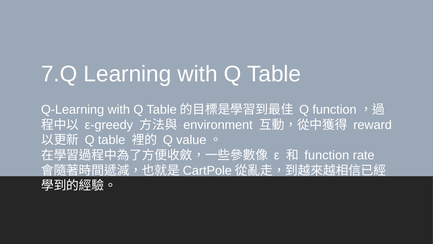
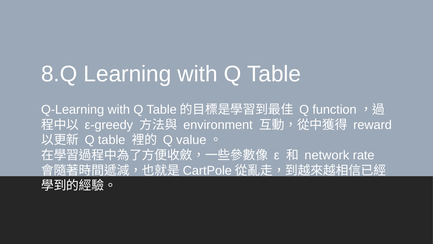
7.Q: 7.Q -> 8.Q (59, 74)
function: function -> network (327, 155)
